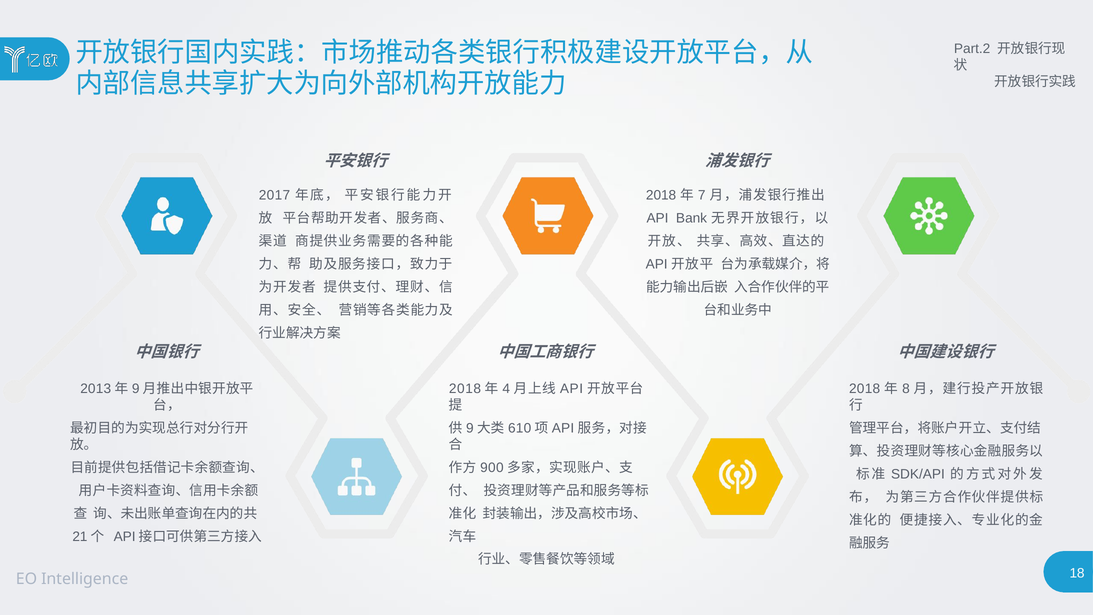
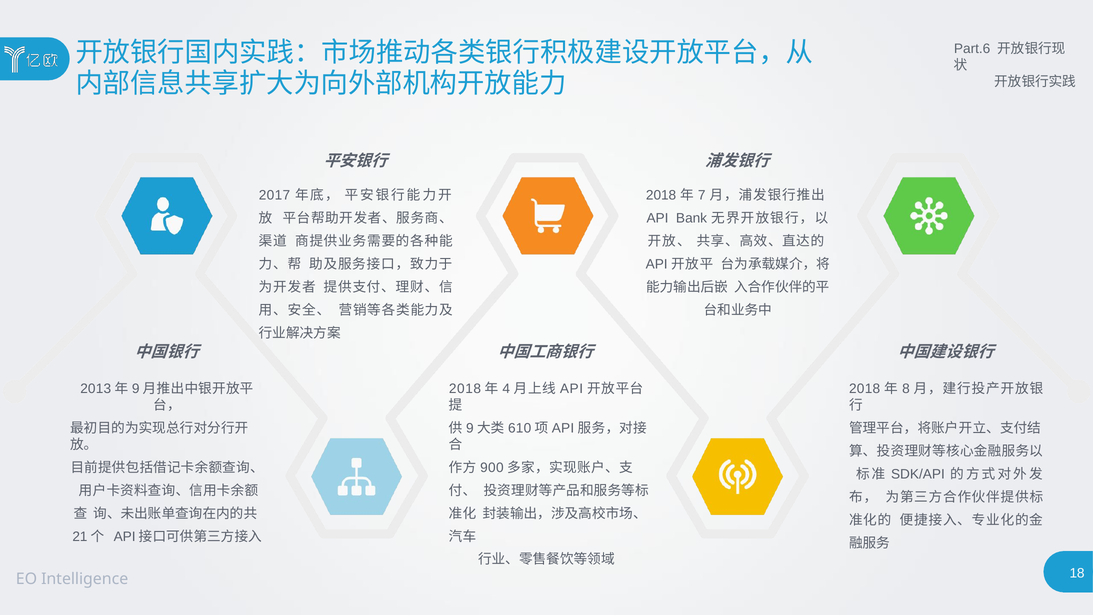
Part.2: Part.2 -> Part.6 (972, 49)
